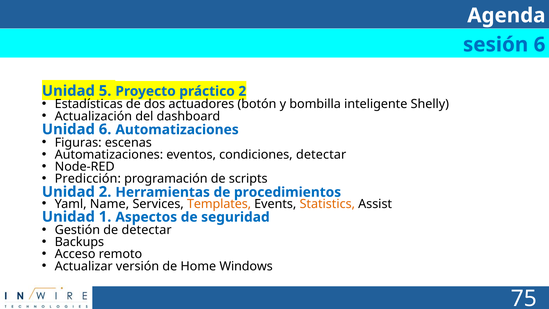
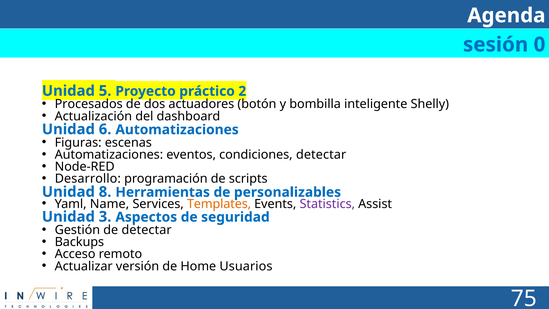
sesión 6: 6 -> 0 (540, 45)
Estadísticas: Estadísticas -> Procesados (89, 104)
Predicción: Predicción -> Desarrollo (88, 179)
2: 2 -> 8 (105, 192)
procedimientos: procedimientos -> personalizables (288, 192)
Statistics colour: orange -> purple (327, 204)
1: 1 -> 3 (105, 217)
Windows: Windows -> Usuarios (246, 266)
